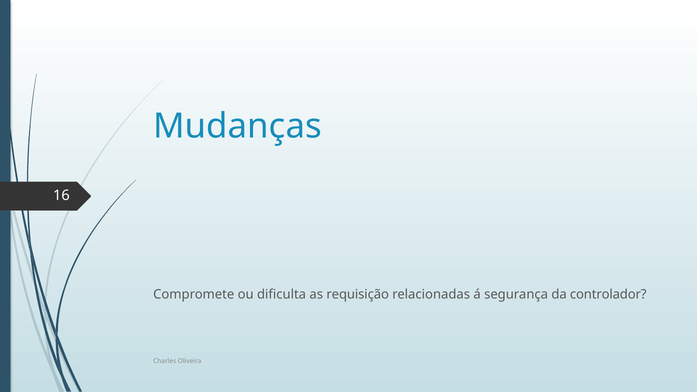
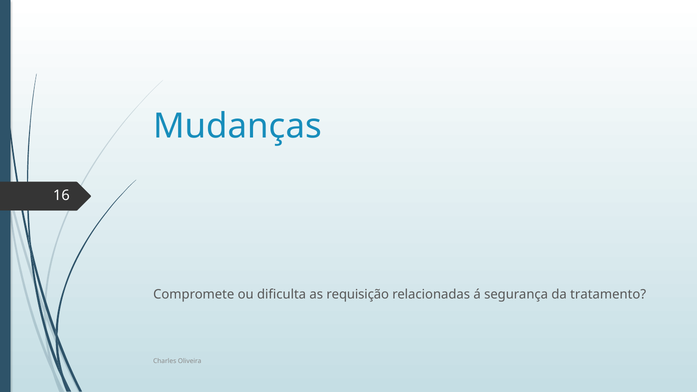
controlador: controlador -> tratamento (608, 294)
